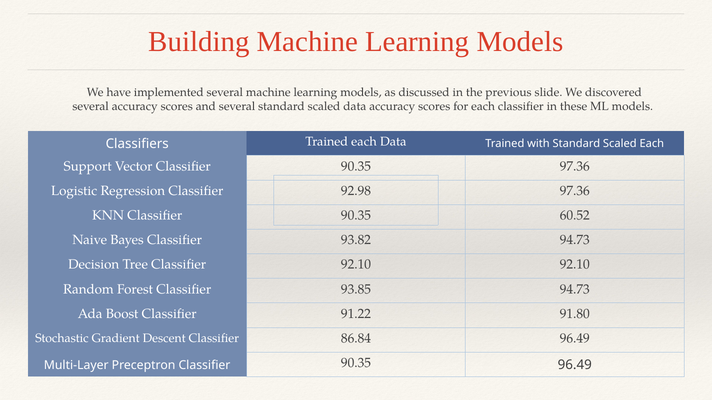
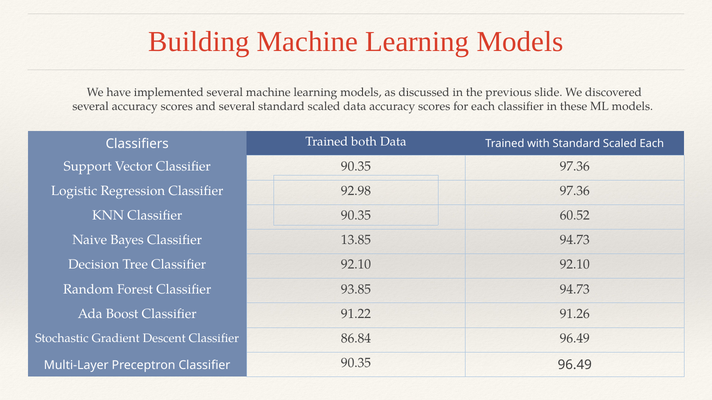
Trained each: each -> both (364, 142)
93.82: 93.82 -> 13.85 (356, 240)
91.80: 91.80 -> 91.26 (575, 314)
